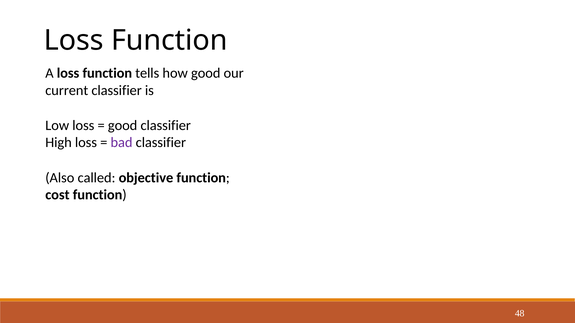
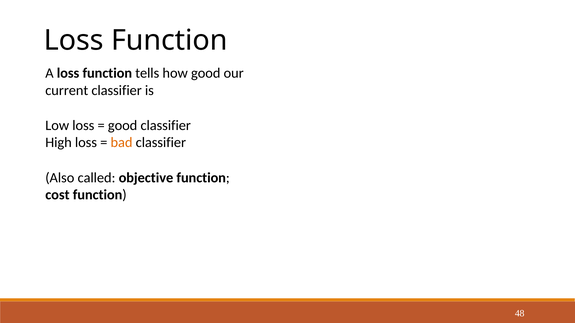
bad colour: purple -> orange (122, 143)
